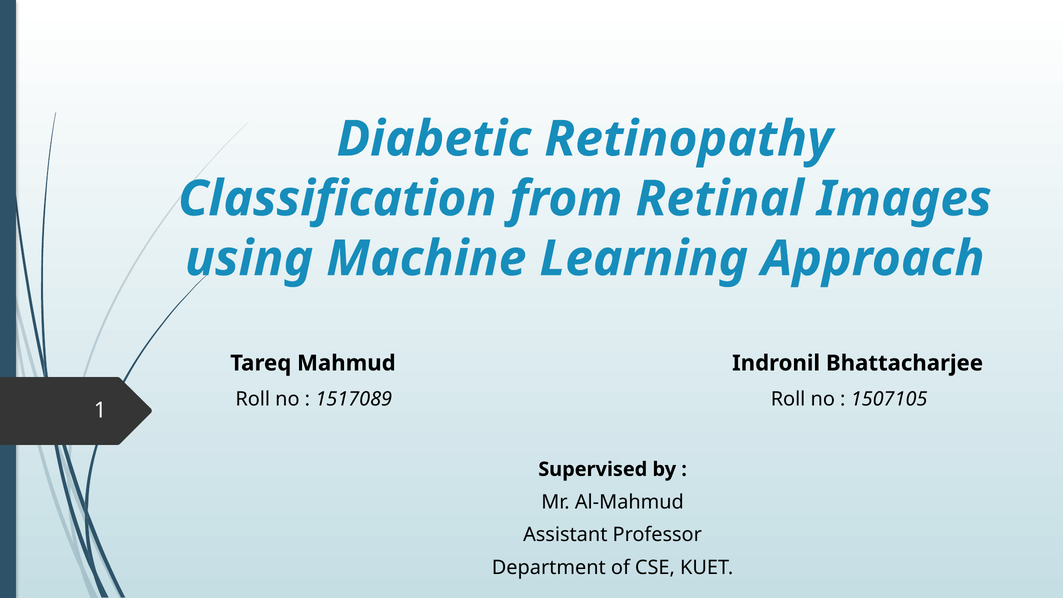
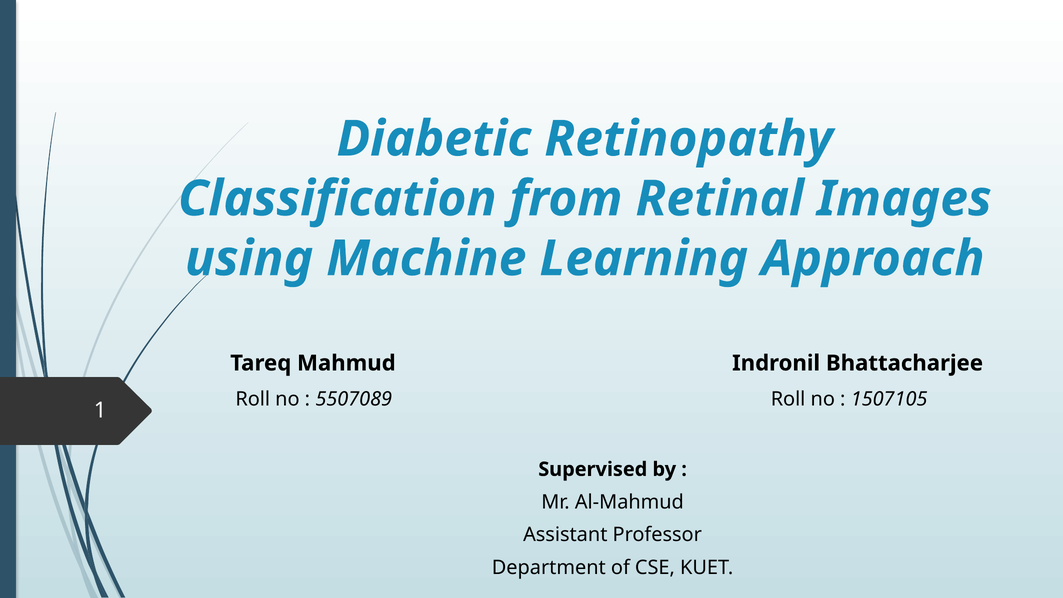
1517089: 1517089 -> 5507089 (354, 399)
